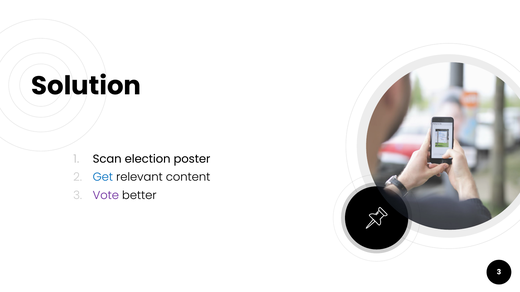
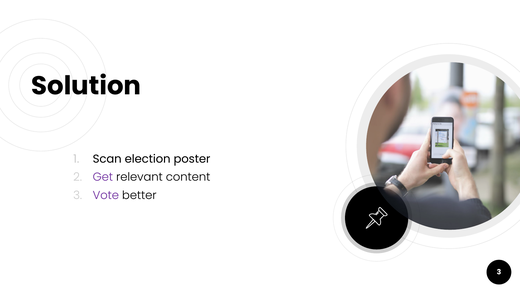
Get colour: blue -> purple (103, 177)
